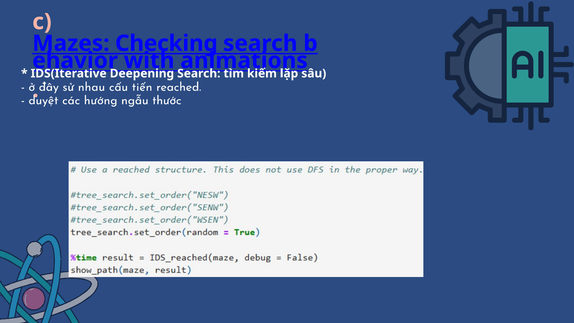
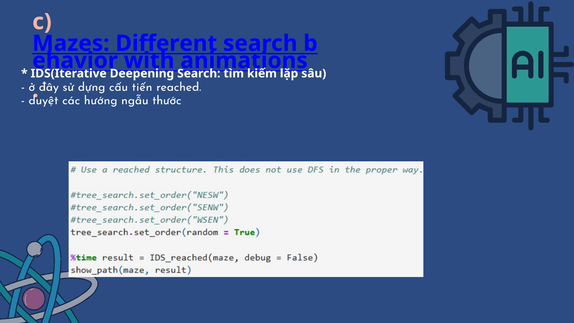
Checking: Checking -> Different (166, 43)
nhau: nhau -> dựng (92, 87)
